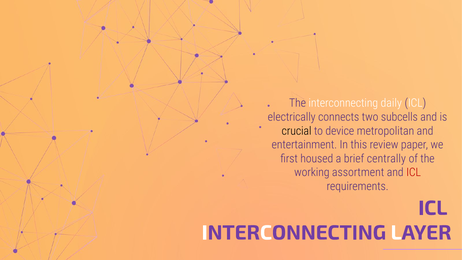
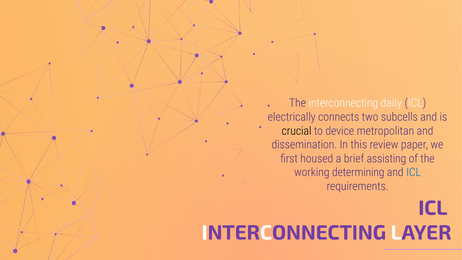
entertainment: entertainment -> dissemination (304, 145)
centrally: centrally -> assisting (386, 159)
assortment: assortment -> determining (358, 172)
ICL colour: red -> blue (414, 172)
